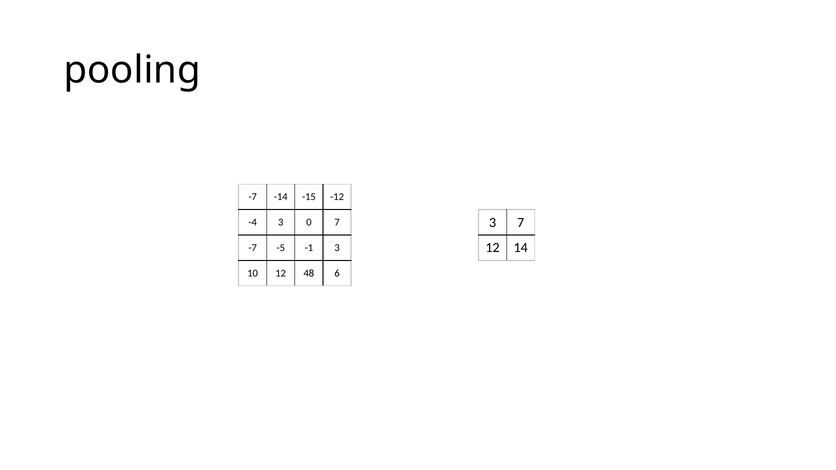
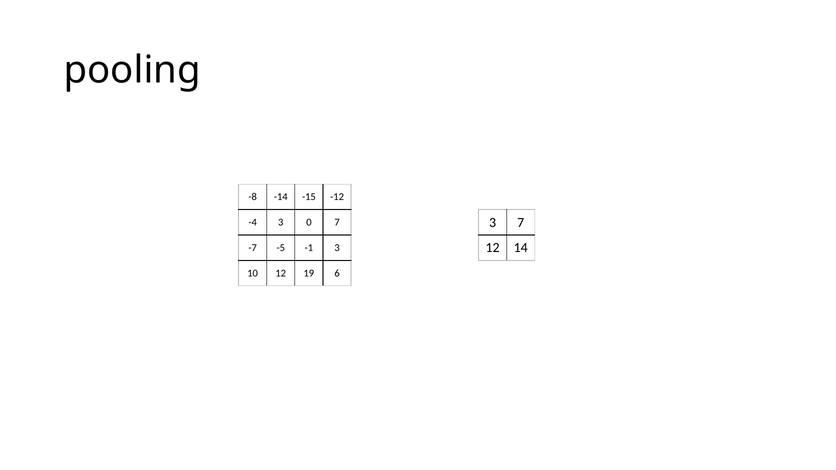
-7: -7 -> -8 (253, 197)
48: 48 -> 19 (309, 273)
